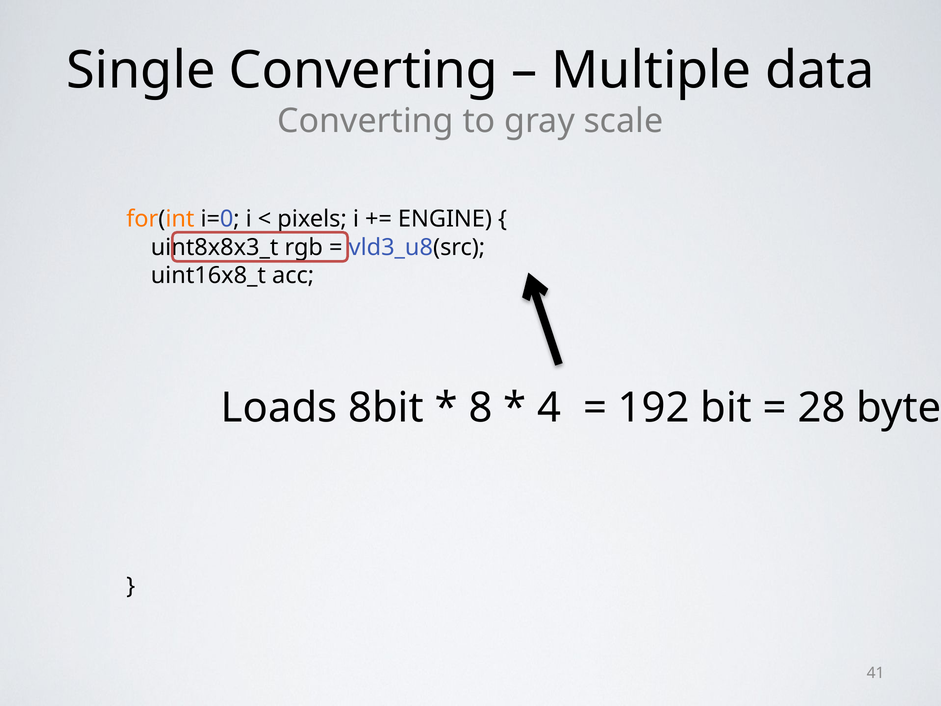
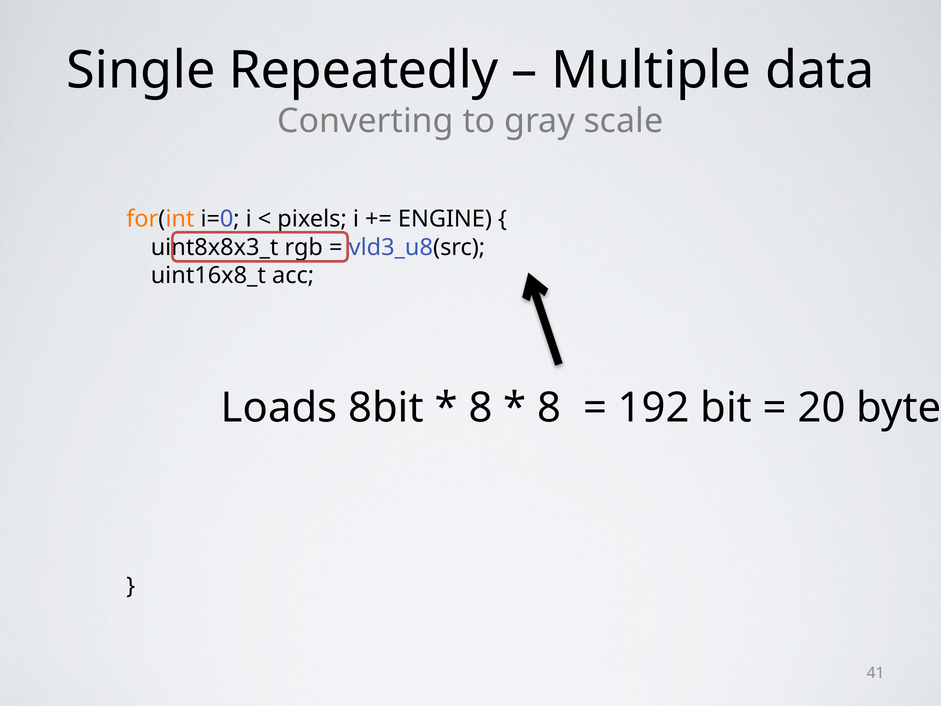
Single Converting: Converting -> Repeatedly (364, 70)
4: 4 -> 8 (549, 408)
28: 28 -> 20 (822, 408)
